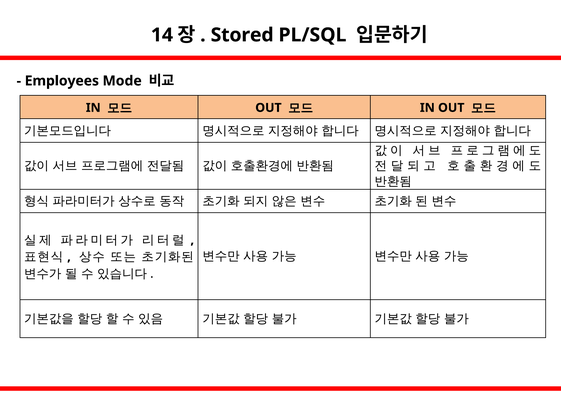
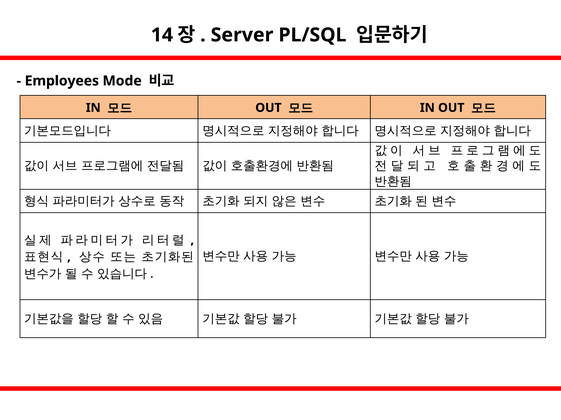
Stored: Stored -> Server (242, 35)
